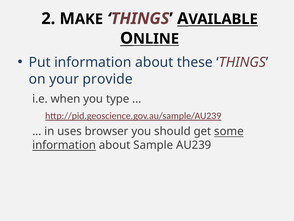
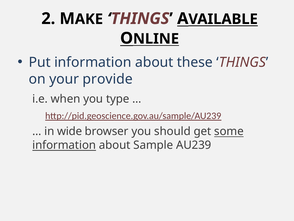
uses: uses -> wide (70, 131)
